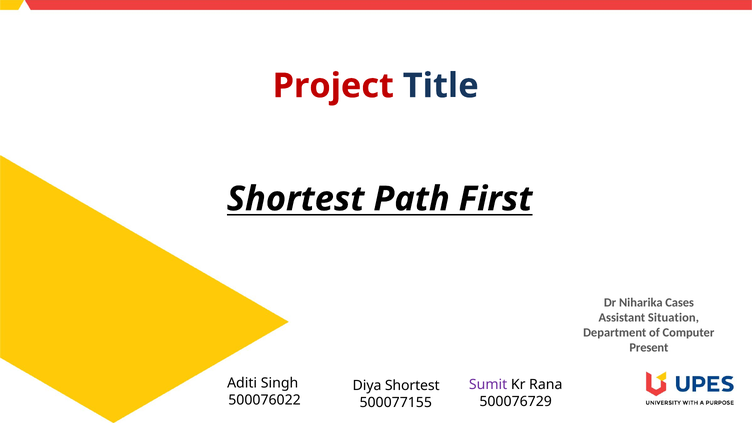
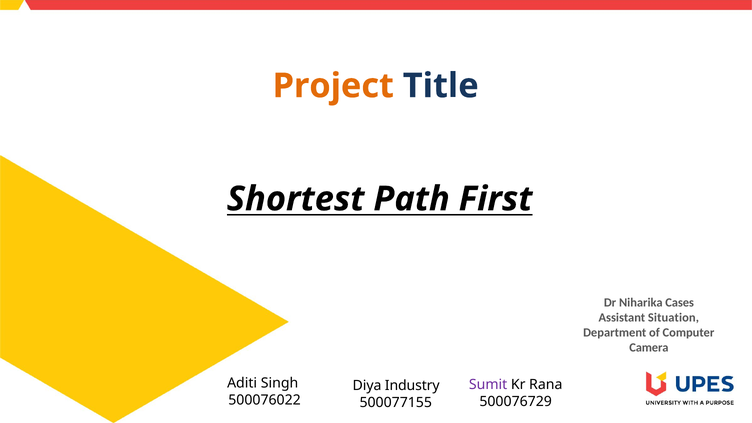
Project colour: red -> orange (333, 86)
Present: Present -> Camera (649, 348)
Diya Shortest: Shortest -> Industry (412, 385)
